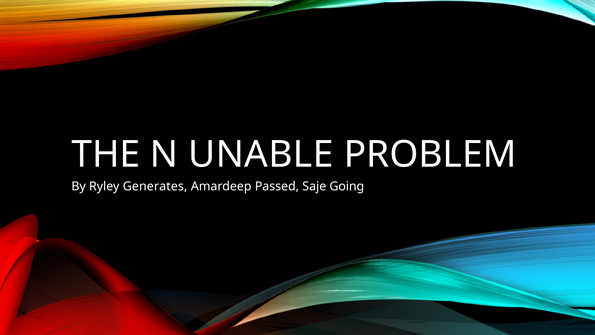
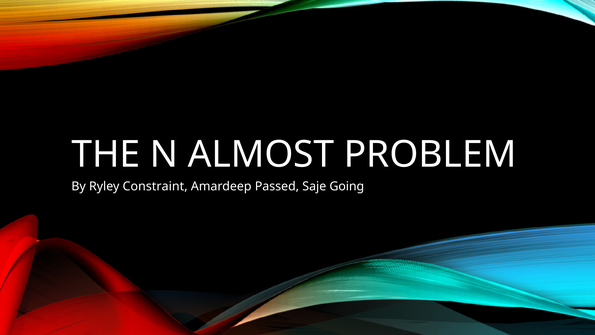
UNABLE: UNABLE -> ALMOST (261, 155)
Generates: Generates -> Constraint (155, 186)
